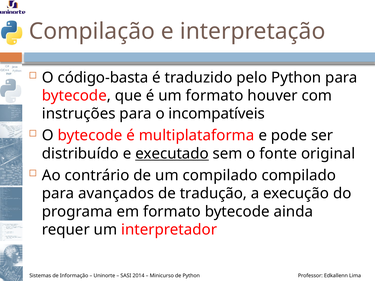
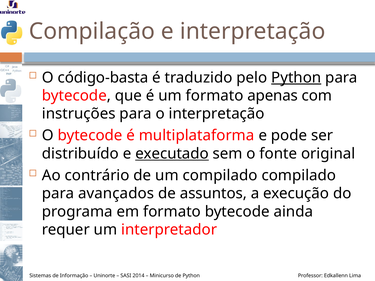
Python underline: none -> present (296, 78)
houver: houver -> apenas (273, 96)
o incompatíveis: incompatíveis -> interpretação (217, 114)
tradução: tradução -> assuntos (213, 194)
